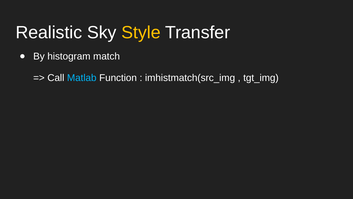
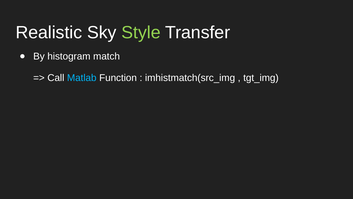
Style colour: yellow -> light green (141, 33)
